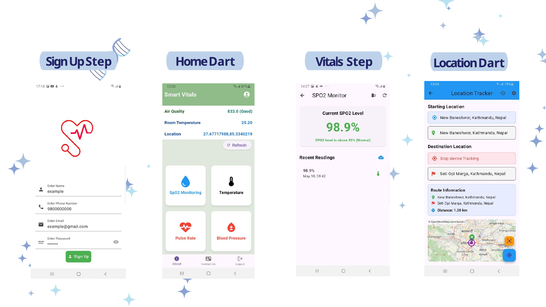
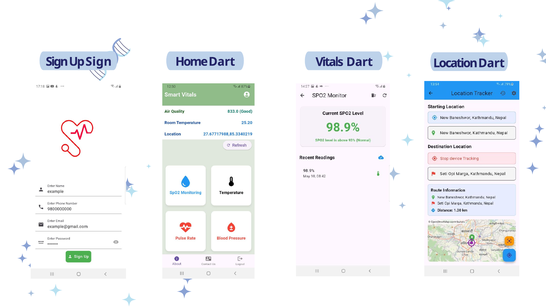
Up Step: Step -> Sign (99, 62)
Vitals Step: Step -> Dart (360, 62)
